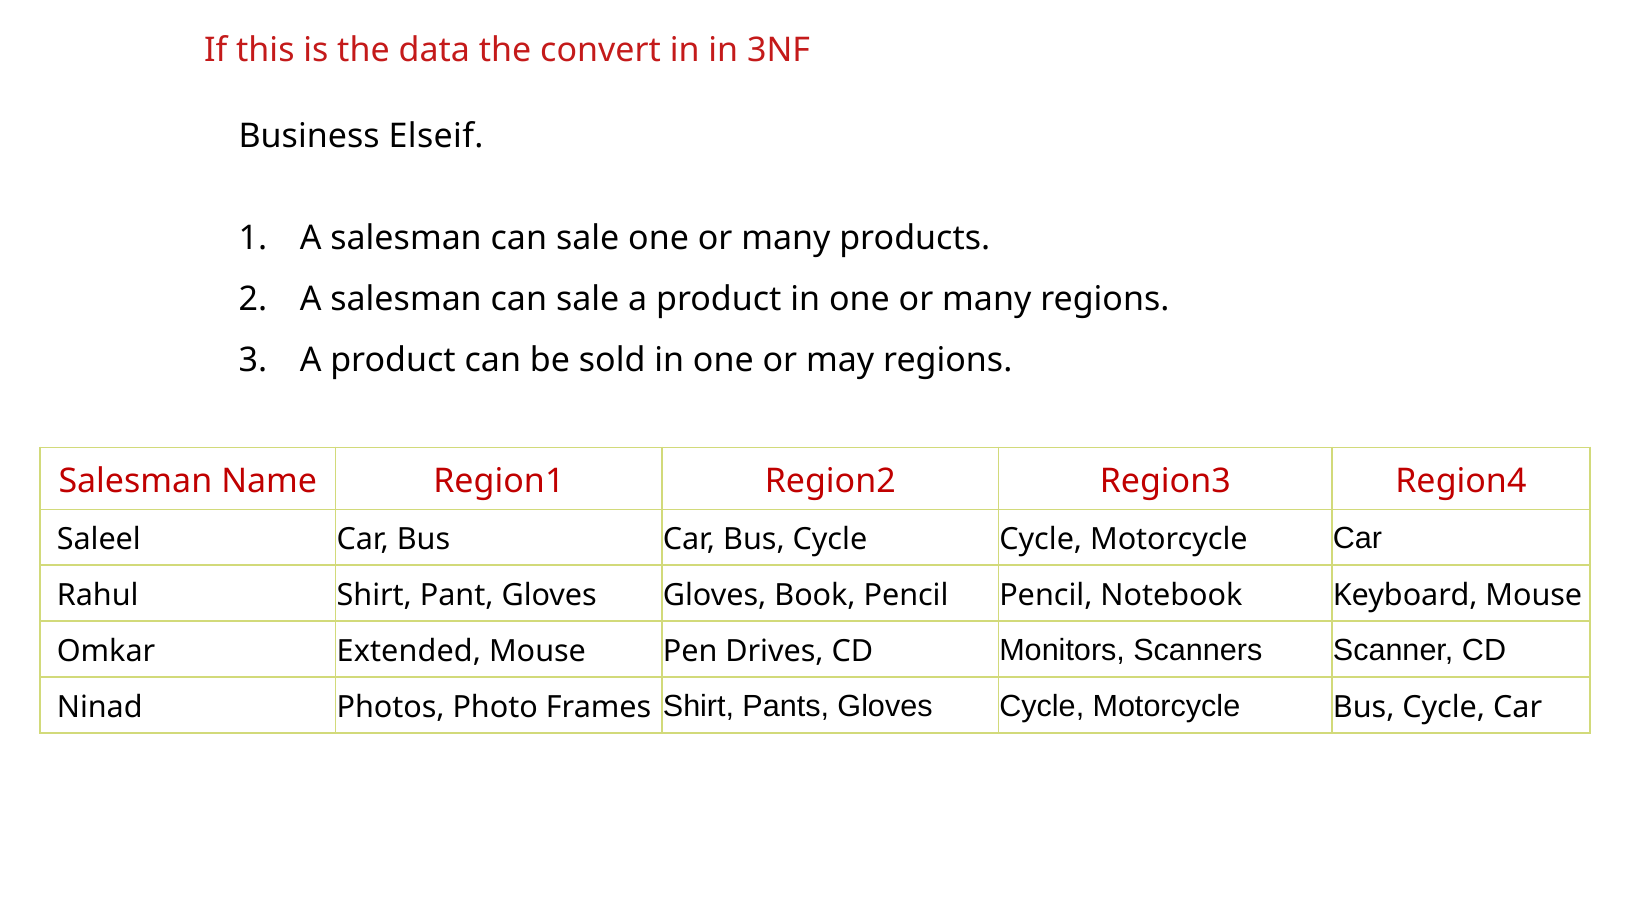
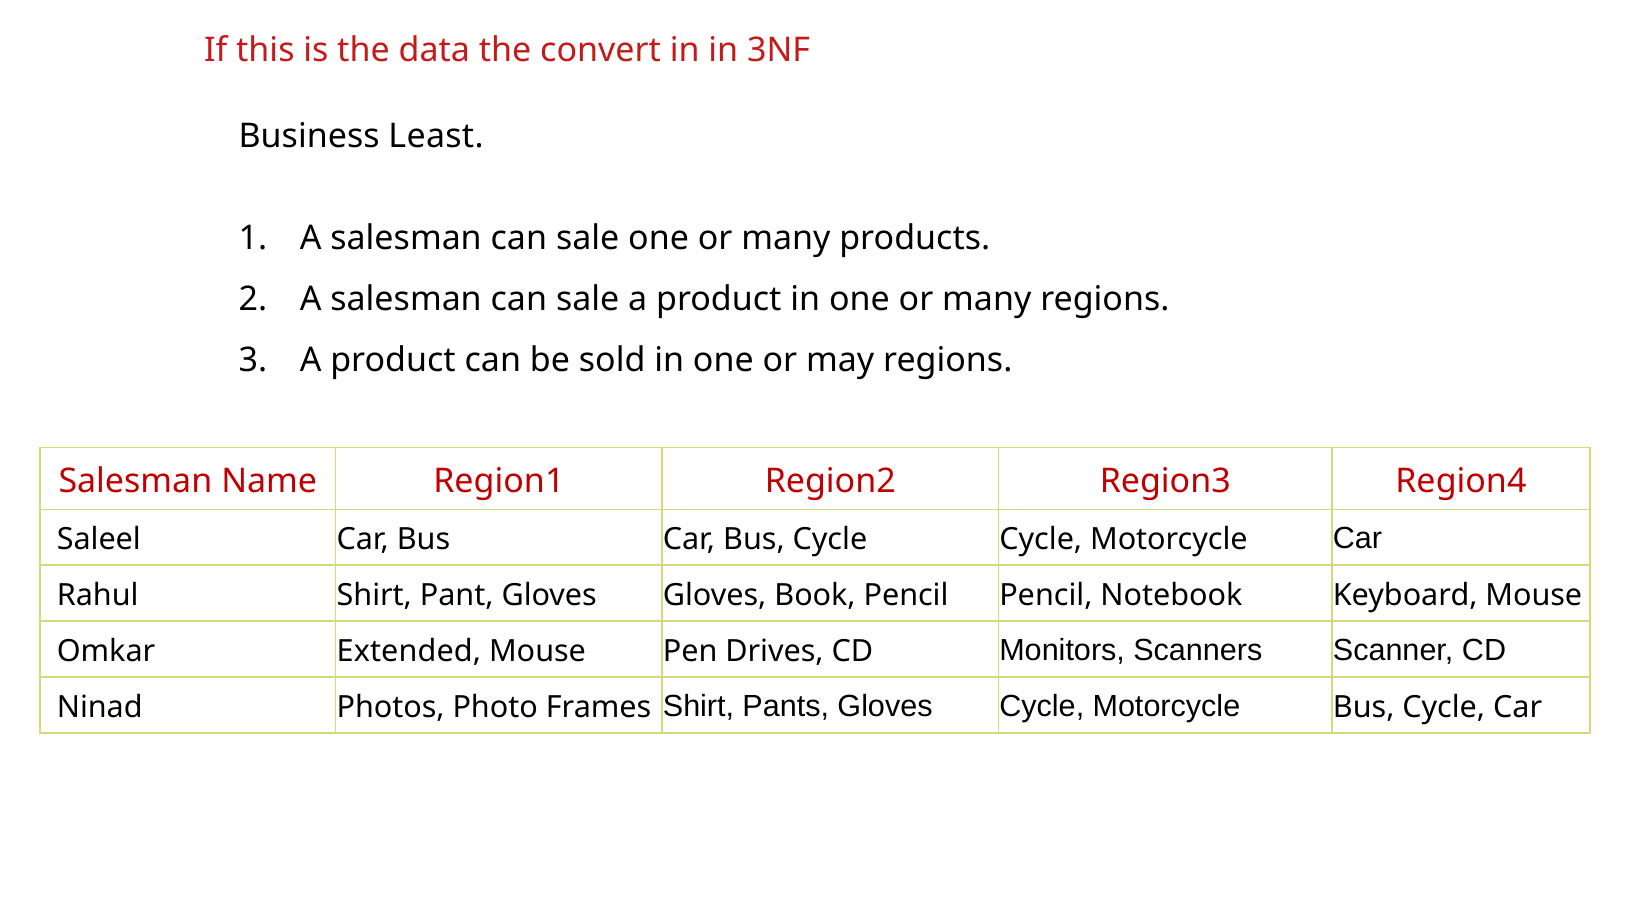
Elseif: Elseif -> Least (436, 136)
